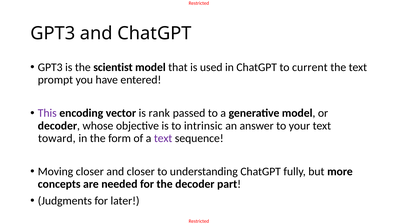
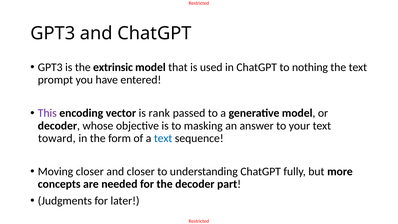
scientist: scientist -> extrinsic (113, 67)
current: current -> nothing (310, 67)
intrinsic: intrinsic -> masking (203, 126)
text colour: purple -> blue (163, 138)
